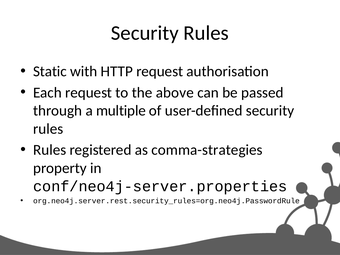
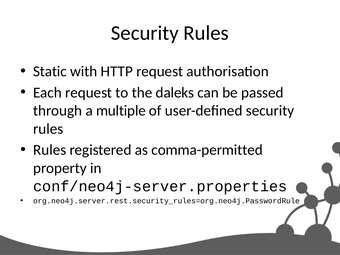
above: above -> daleks (175, 93)
comma-strategies: comma-strategies -> comma-permitted (207, 150)
